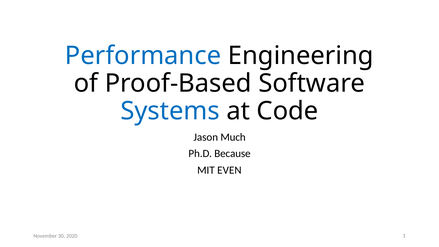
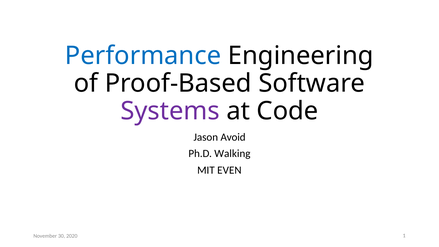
Systems colour: blue -> purple (170, 111)
Much: Much -> Avoid (233, 137)
Because: Because -> Walking (232, 154)
